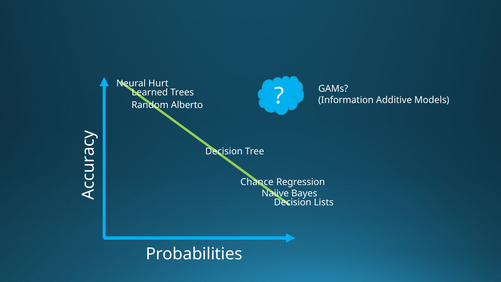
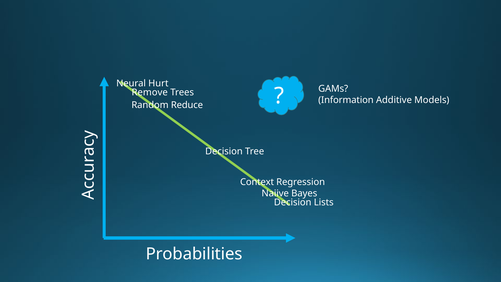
Learned: Learned -> Remove (150, 92)
Alberto: Alberto -> Reduce (187, 105)
Chance: Chance -> Context (257, 182)
